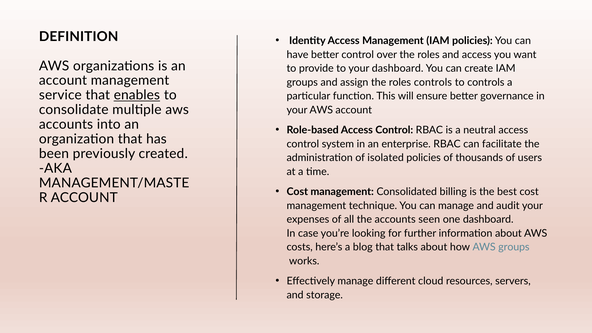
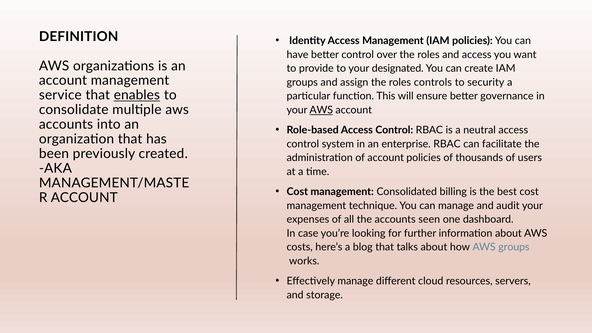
your dashboard: dashboard -> designated (398, 68)
to controls: controls -> security (486, 82)
AWS underline: none -> present (321, 110)
of isolated: isolated -> account (386, 158)
